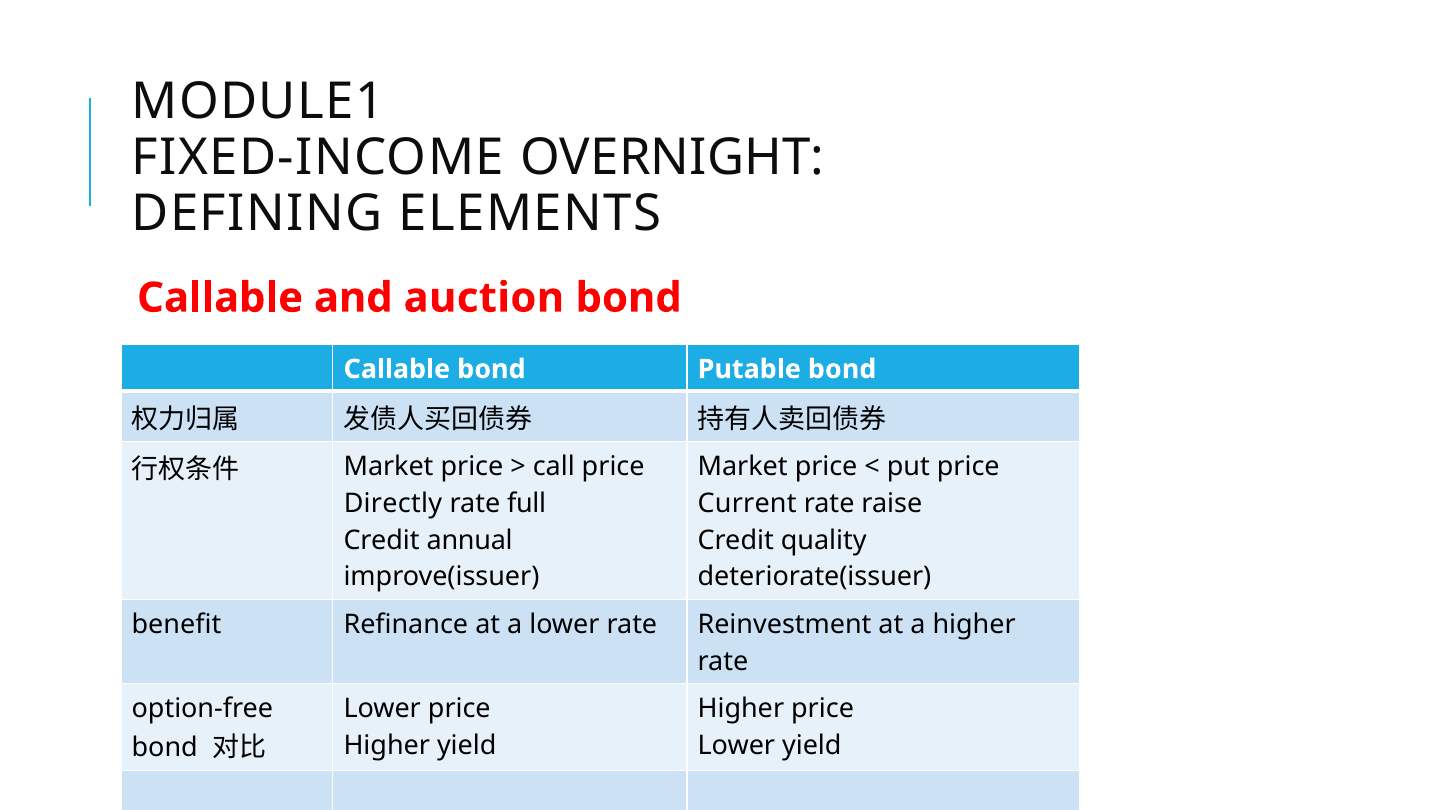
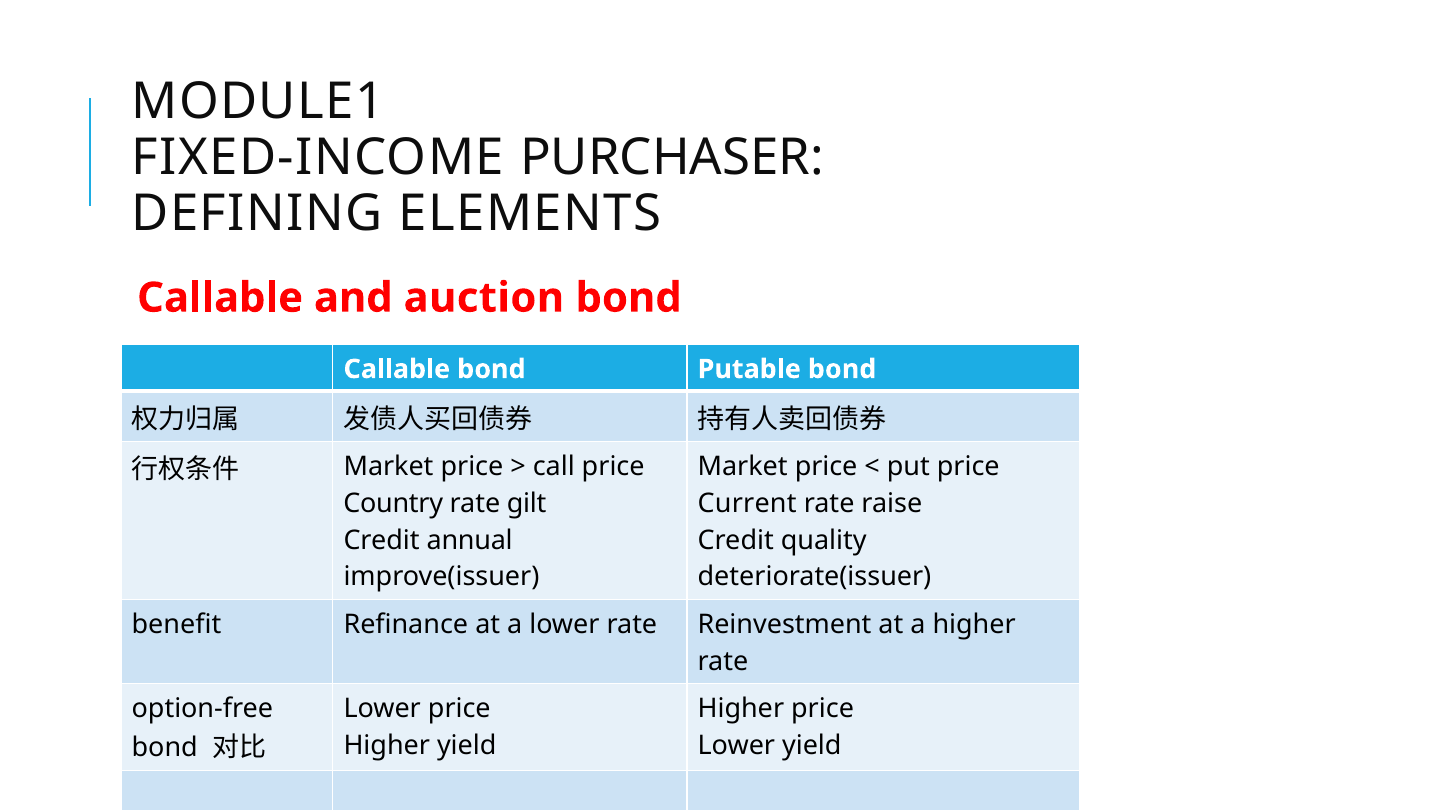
OVERNIGHT: OVERNIGHT -> PURCHASER (672, 158)
Directly: Directly -> Country (393, 503)
full: full -> gilt (527, 503)
